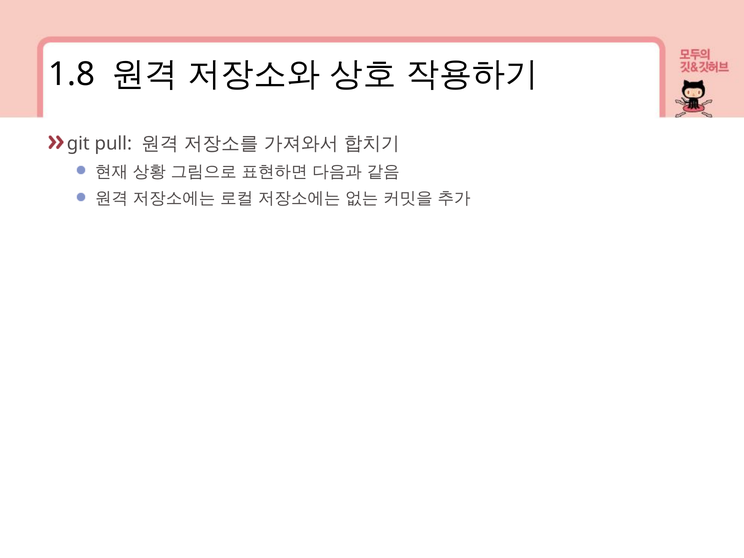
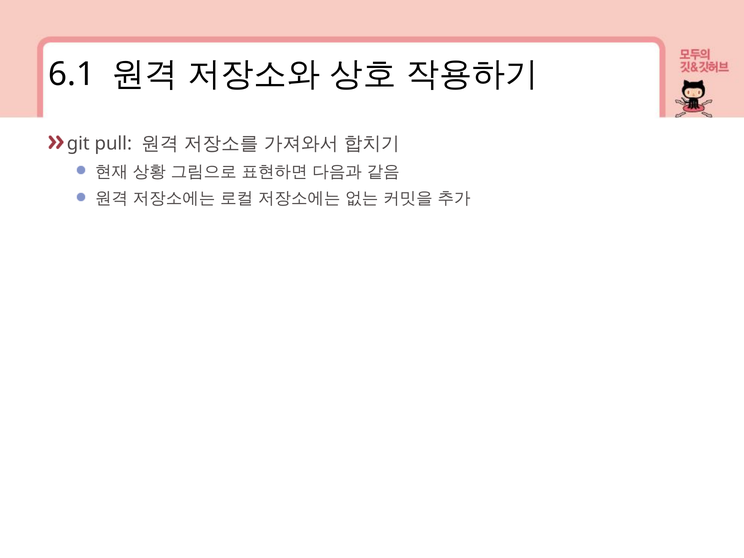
1.8: 1.8 -> 6.1 (72, 74)
